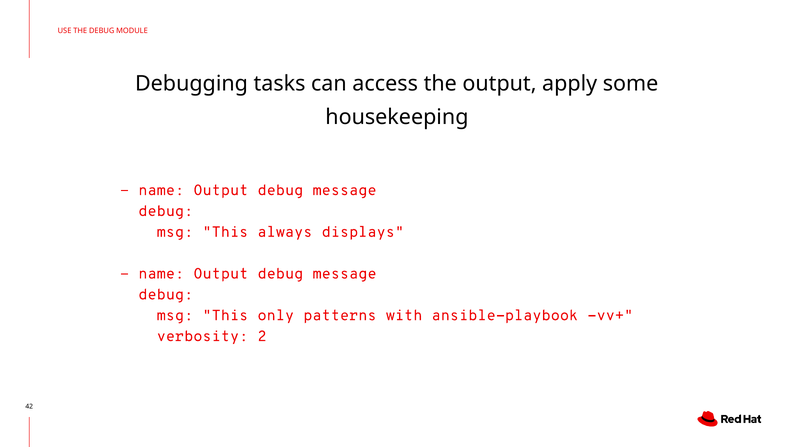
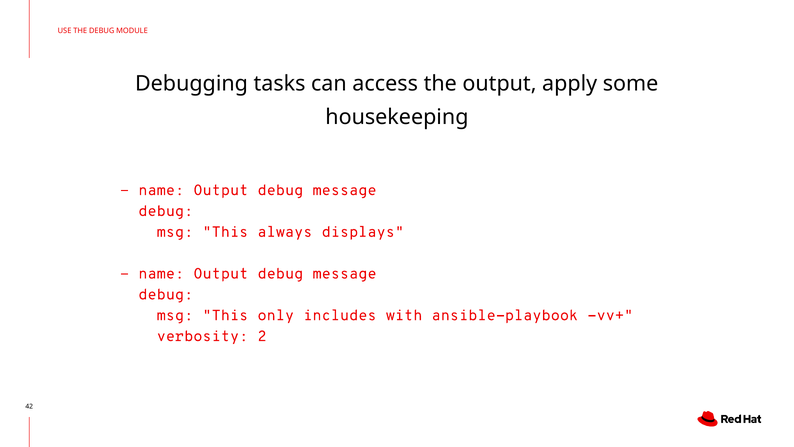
patterns: patterns -> includes (340, 315)
